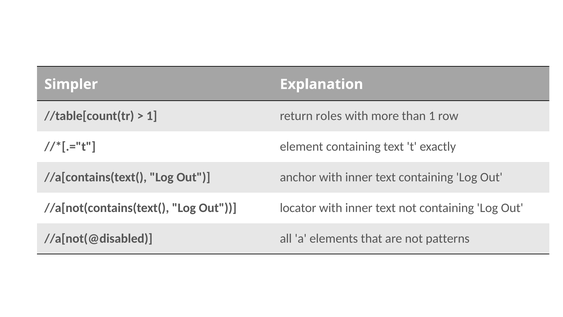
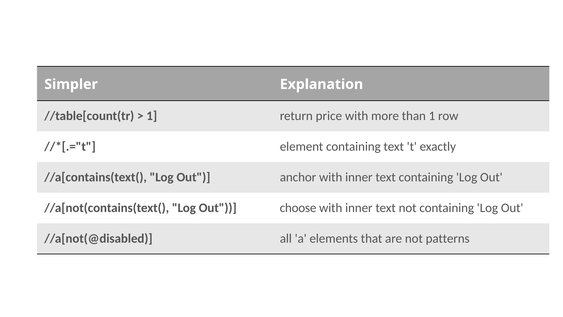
roles: roles -> price (329, 116)
locator: locator -> choose (298, 208)
